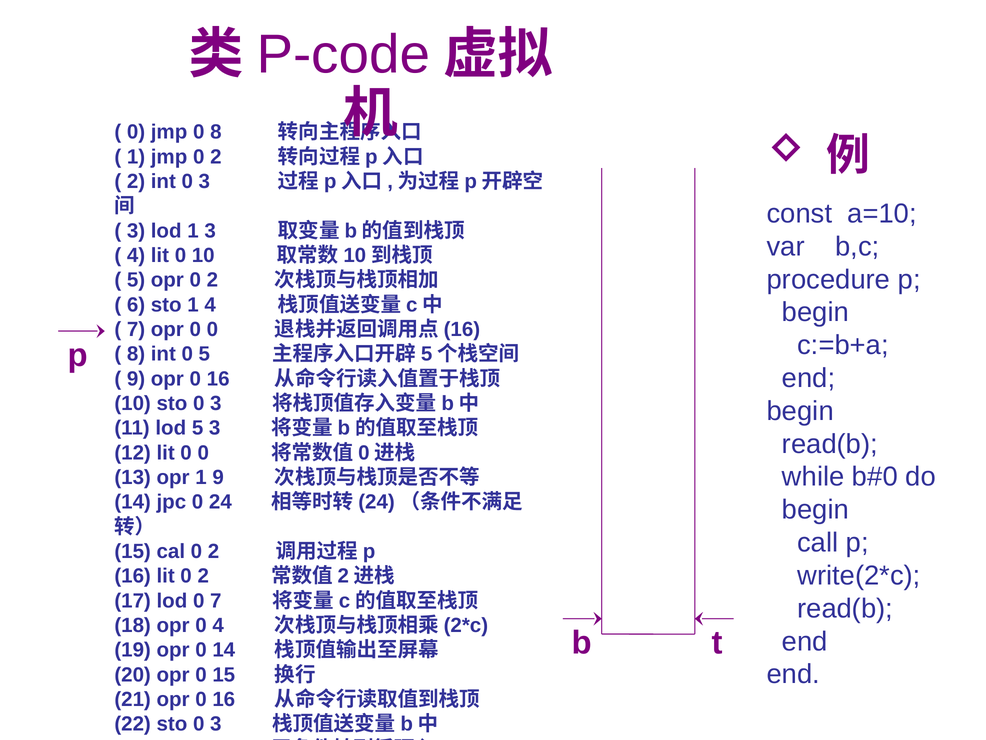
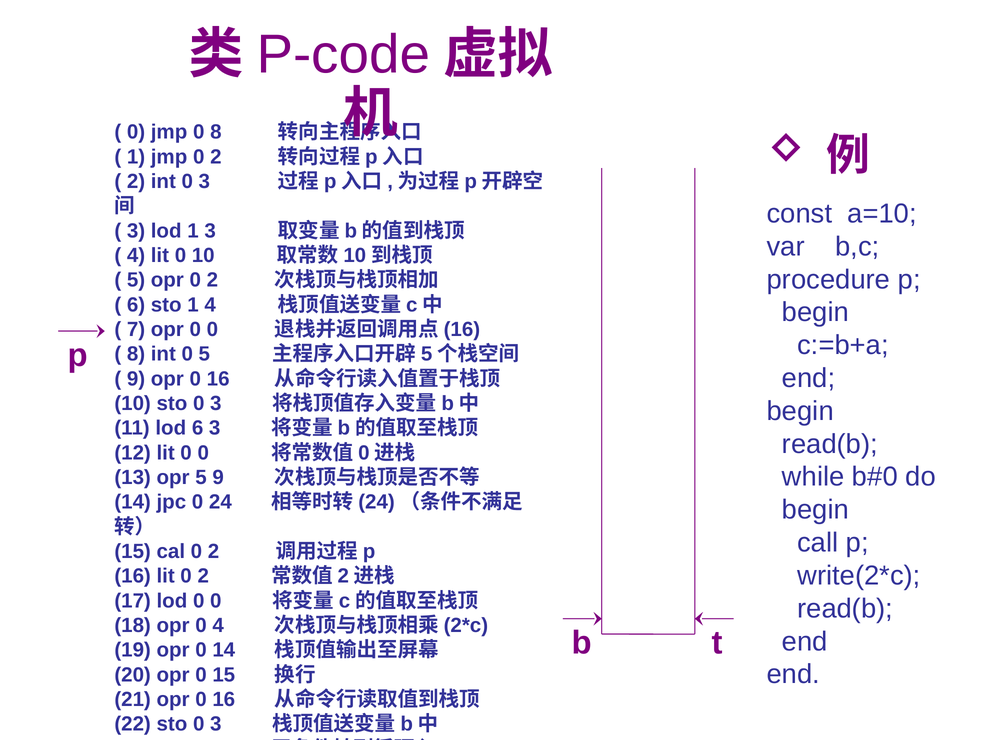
lod 5: 5 -> 6 (198, 428)
opr 1: 1 -> 5 (201, 477)
lod 0 7: 7 -> 0 (216, 600)
